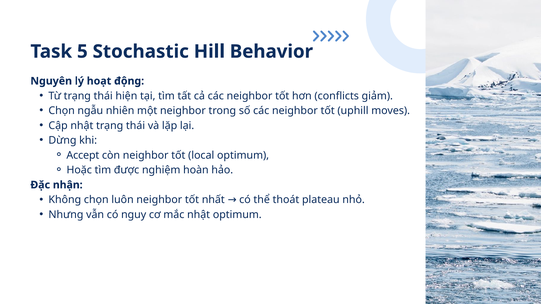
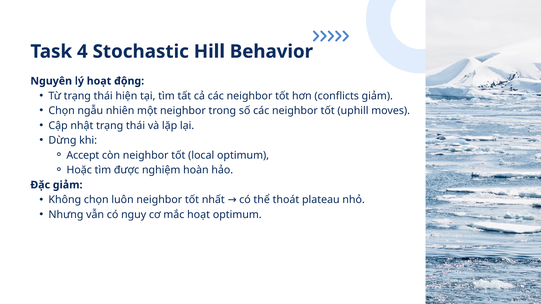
5: 5 -> 4 (82, 52)
Đặc nhận: nhận -> giảm (68, 185)
mắc nhật: nhật -> hoạt (199, 215)
